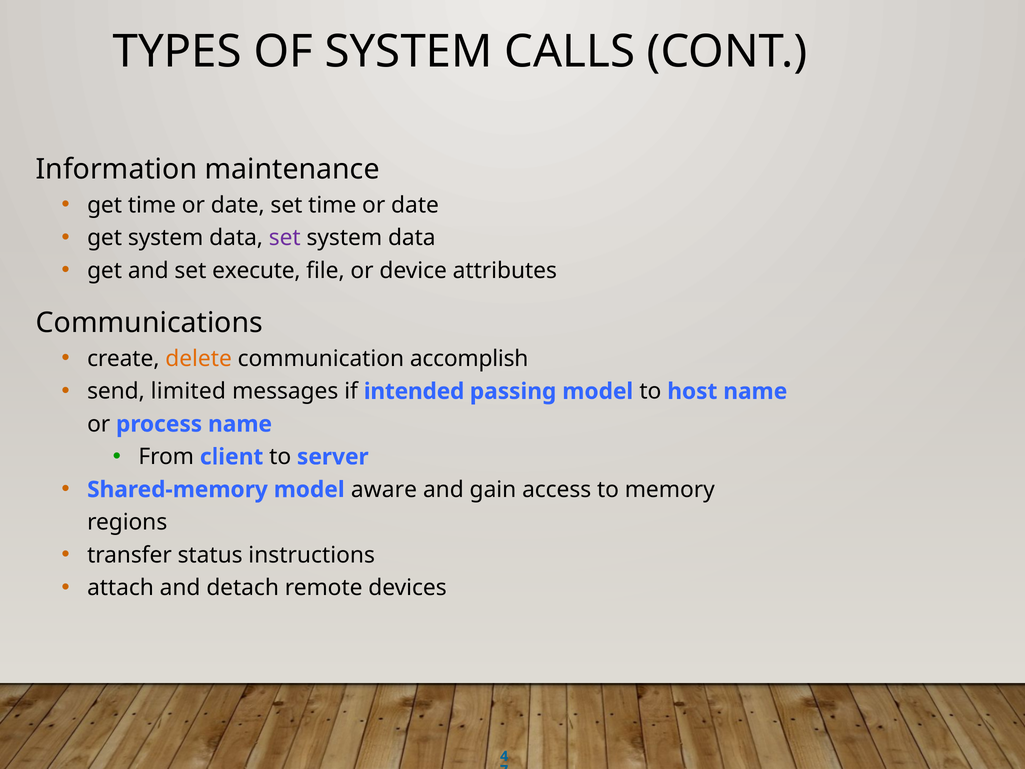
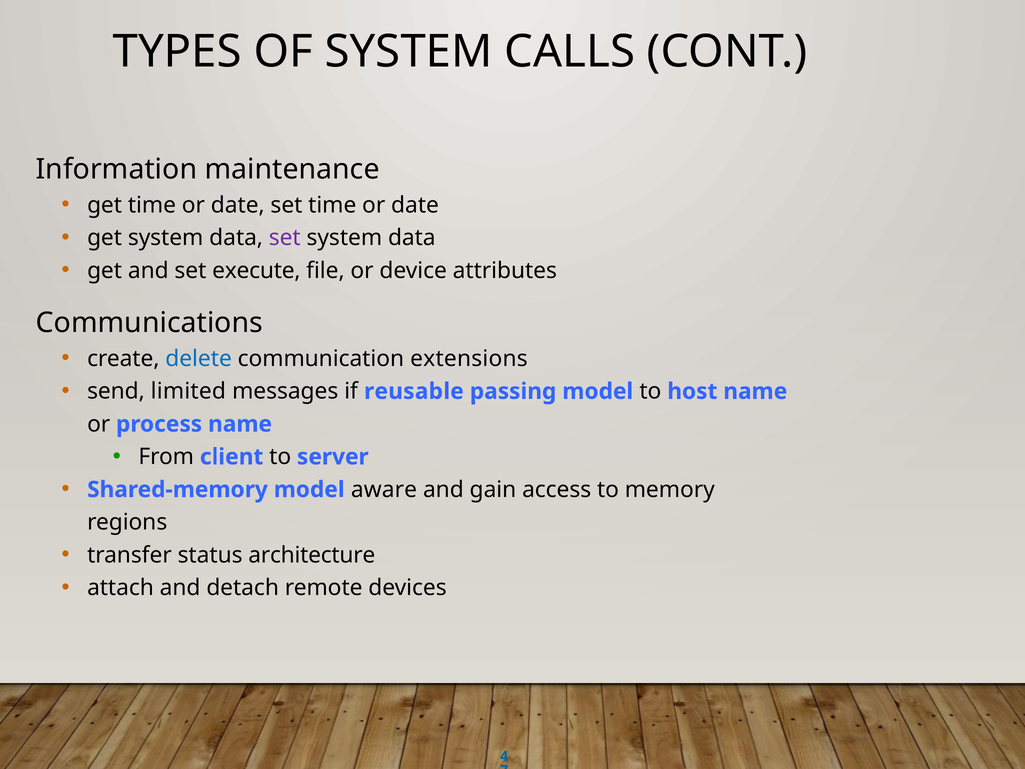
delete colour: orange -> blue (199, 359)
accomplish: accomplish -> extensions (469, 359)
intended: intended -> reusable (414, 391)
instructions: instructions -> architecture (312, 555)
